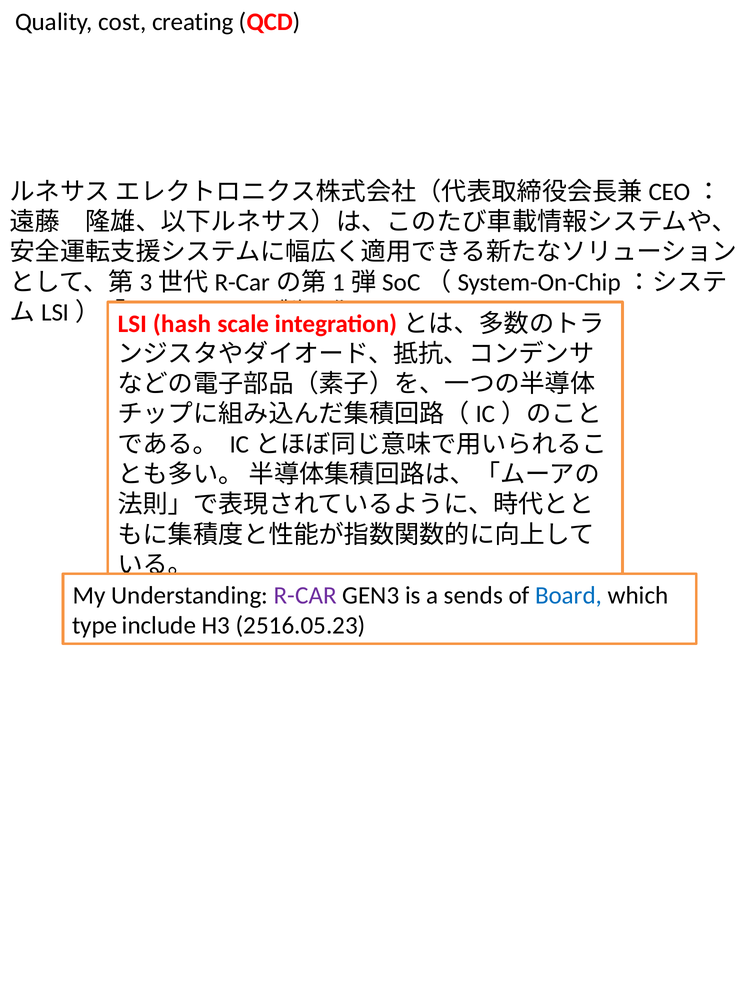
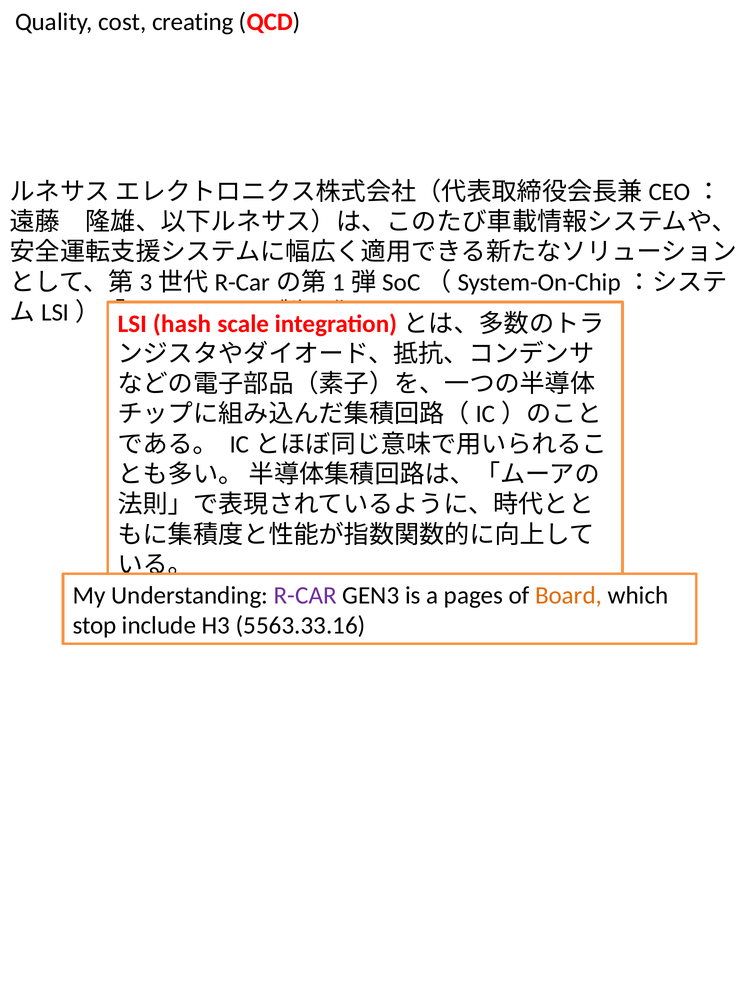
sends: sends -> pages (473, 596)
Board colour: blue -> orange (569, 596)
type: type -> stop (95, 626)
2516.05.23: 2516.05.23 -> 5563.33.16 (301, 626)
